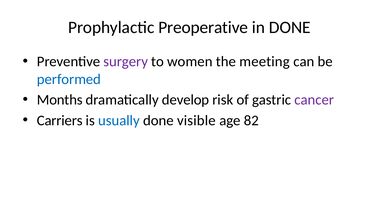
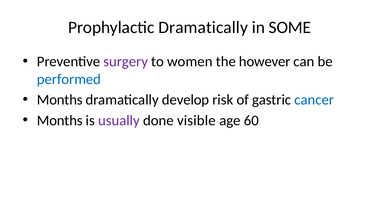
Prophylactic Preoperative: Preoperative -> Dramatically (203, 27)
in DONE: DONE -> SOME (290, 27)
meeting: meeting -> however (265, 62)
cancer colour: purple -> blue (314, 100)
Carriers: Carriers -> Months (60, 121)
usually colour: blue -> purple (119, 121)
82: 82 -> 60 (251, 121)
